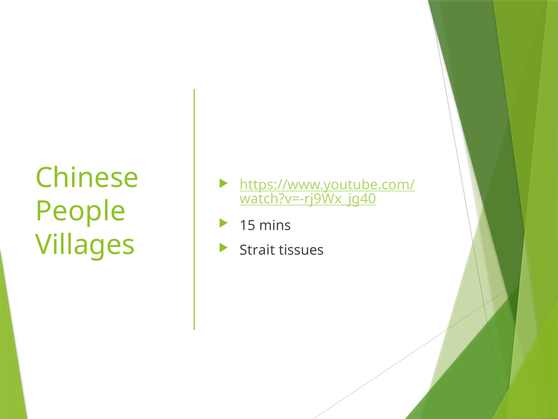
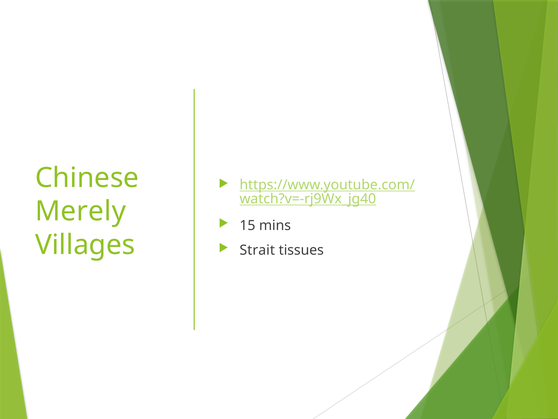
People: People -> Merely (80, 211)
